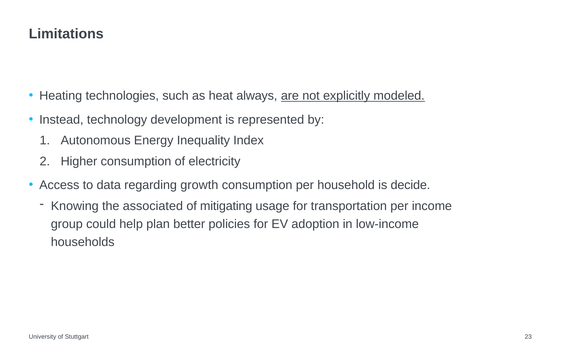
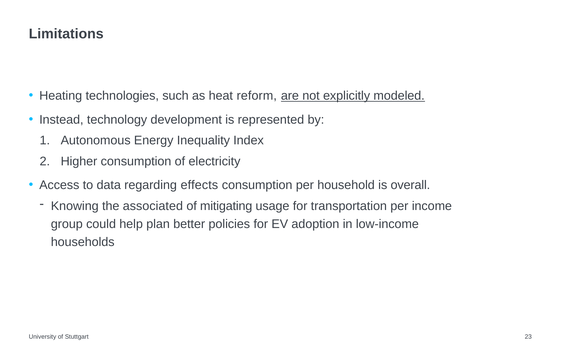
always: always -> reform (257, 96)
growth: growth -> effects (199, 185)
decide: decide -> overall (410, 185)
